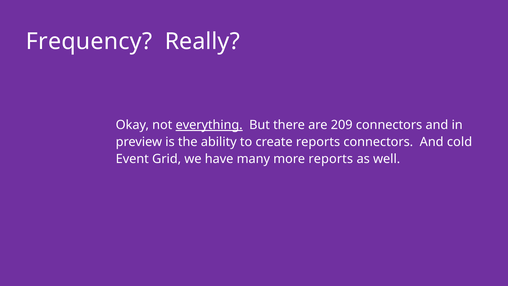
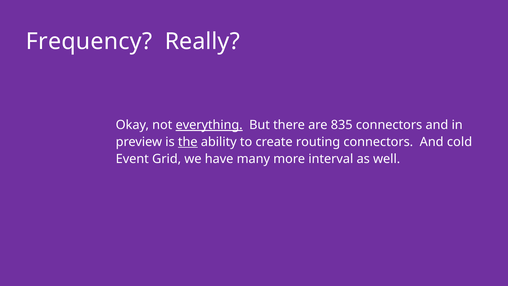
209: 209 -> 835 (342, 125)
the underline: none -> present (188, 142)
create reports: reports -> routing (318, 142)
more reports: reports -> interval (331, 159)
